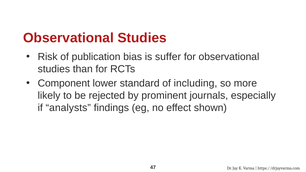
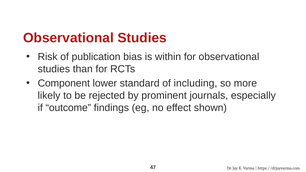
suffer: suffer -> within (168, 57)
analysts: analysts -> outcome (68, 108)
